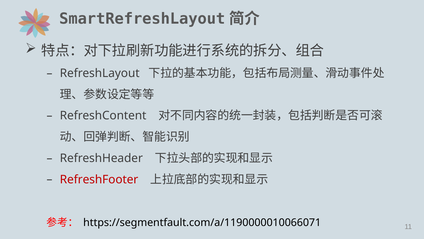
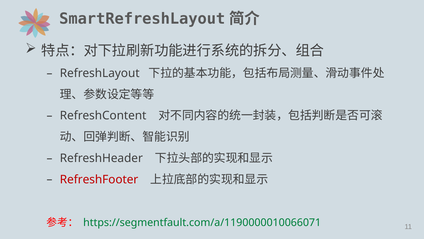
https://segmentfault.com/a/1190000010066071 colour: black -> green (202, 222)
